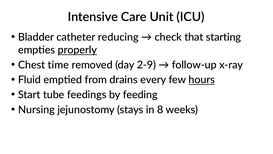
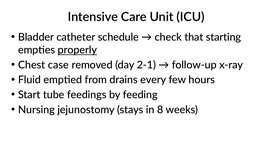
reducing: reducing -> schedule (118, 37)
time: time -> case (58, 65)
2-9: 2-9 -> 2-1 (146, 65)
hours underline: present -> none (202, 80)
